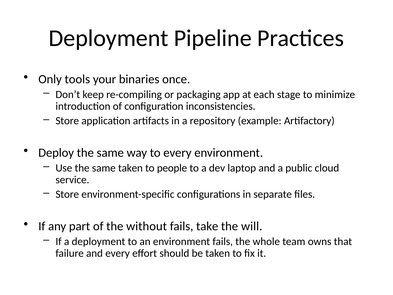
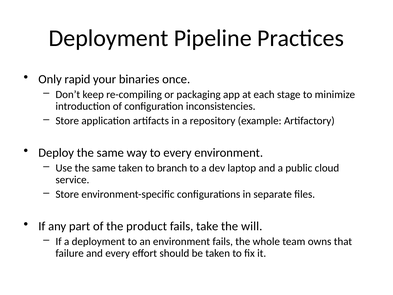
tools: tools -> rapid (77, 79)
people: people -> branch (172, 168)
without: without -> product (147, 226)
